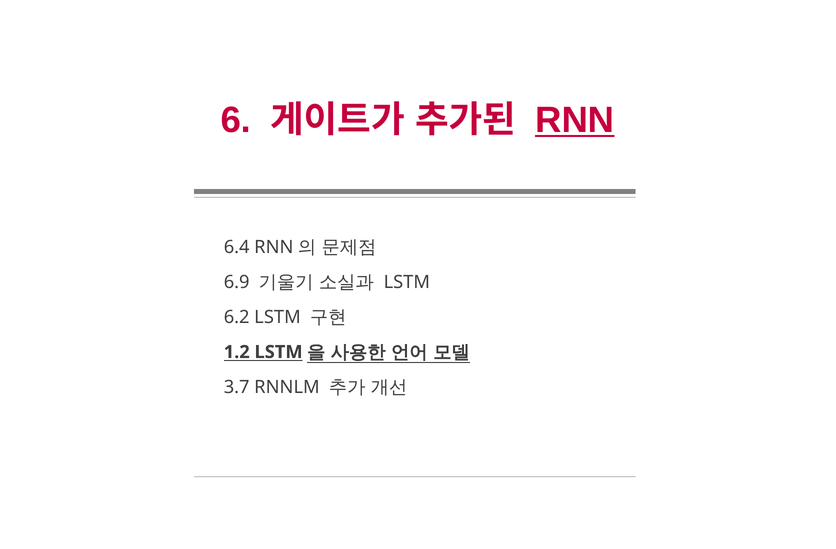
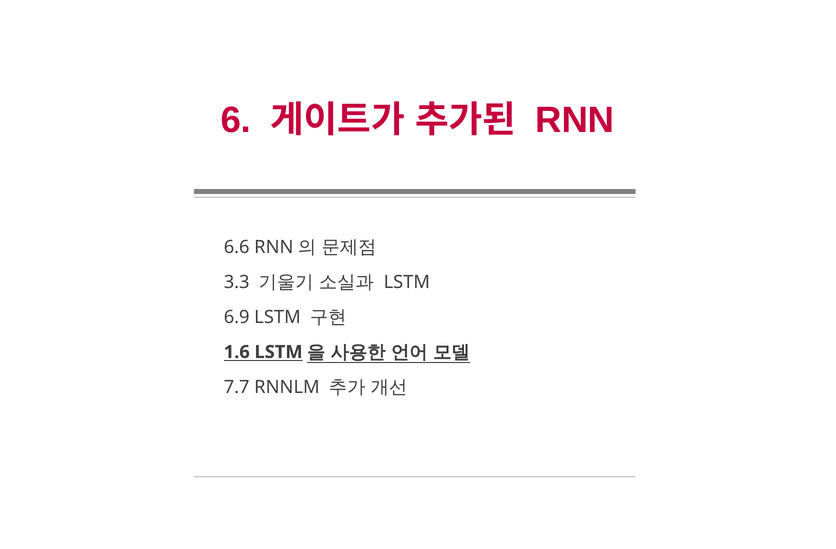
RNN underline: present -> none (575, 120)
6.4: 6.4 -> 6.6 (237, 247)
6.9: 6.9 -> 3.3 (237, 282)
6.2: 6.2 -> 6.9 (237, 317)
1.2: 1.2 -> 1.6 (237, 352)
3.7: 3.7 -> 7.7 (237, 387)
